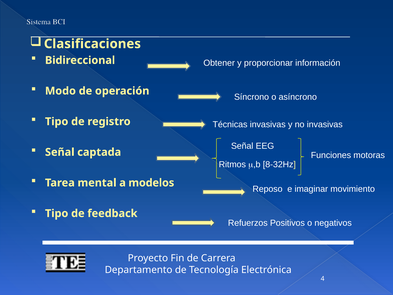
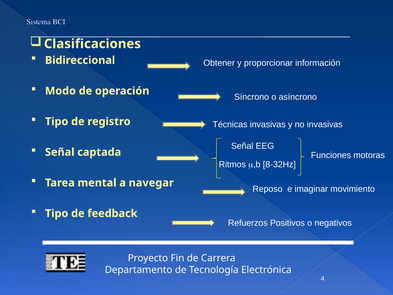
modelos: modelos -> navegar (151, 183)
